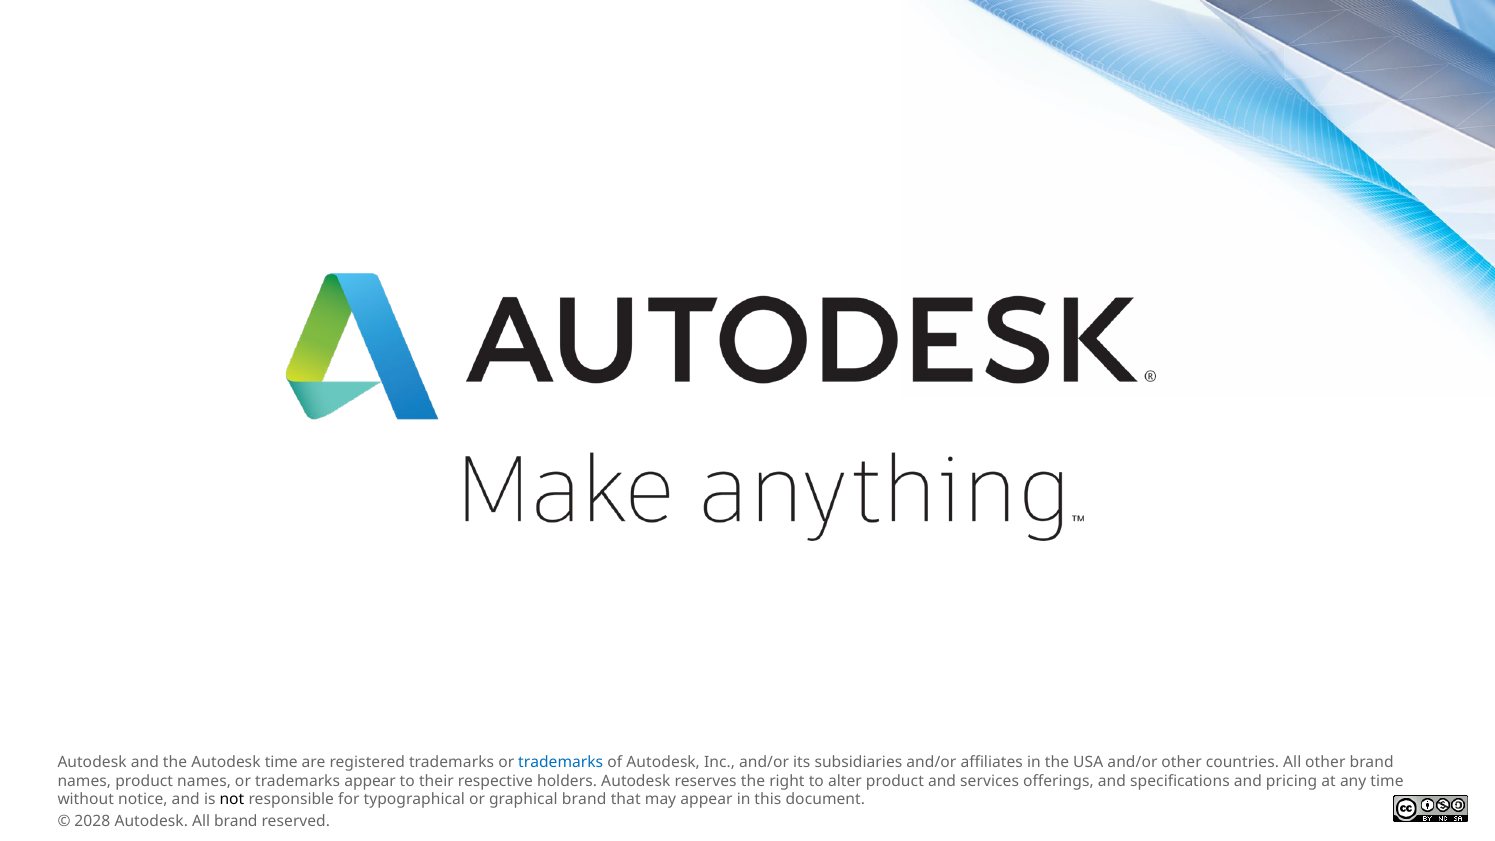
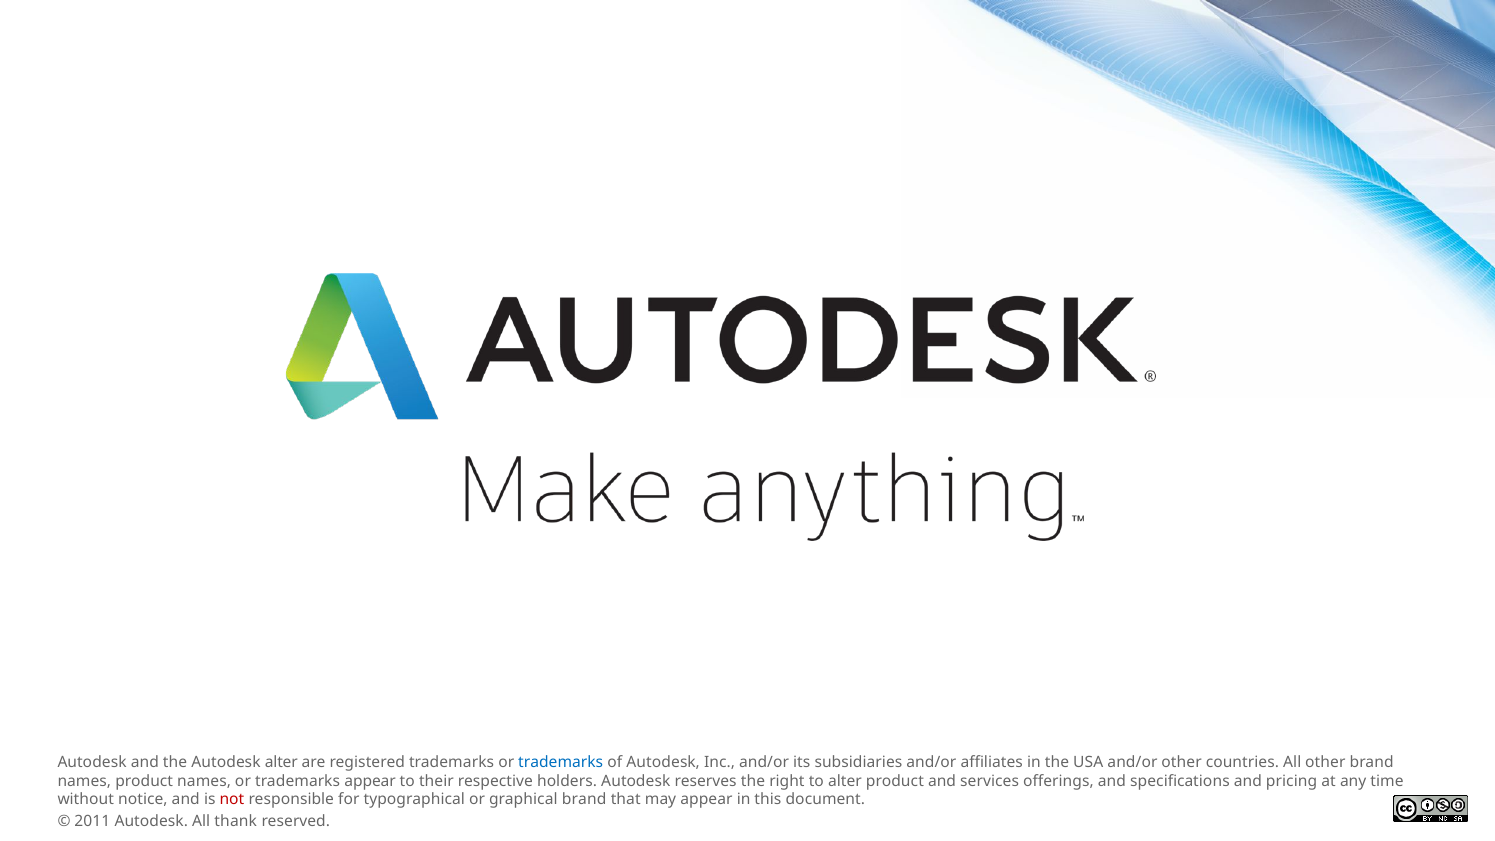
Autodesk time: time -> alter (281, 762)
not colour: black -> red (232, 800)
2028: 2028 -> 2011 (92, 822)
All brand: brand -> thank (236, 822)
